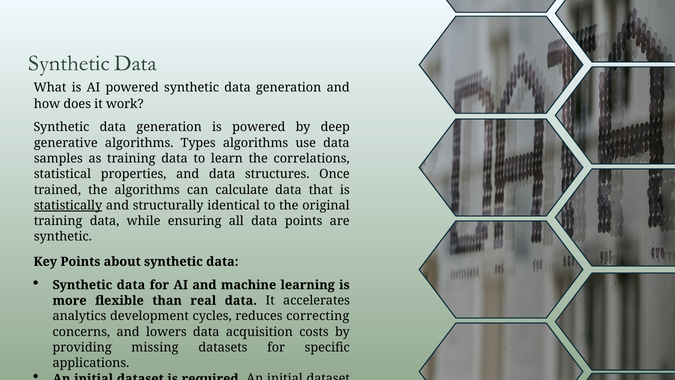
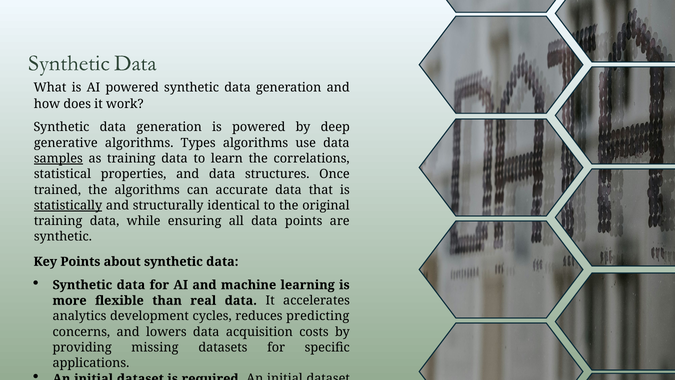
samples underline: none -> present (58, 158)
calculate: calculate -> accurate (242, 190)
correcting: correcting -> predicting (318, 316)
